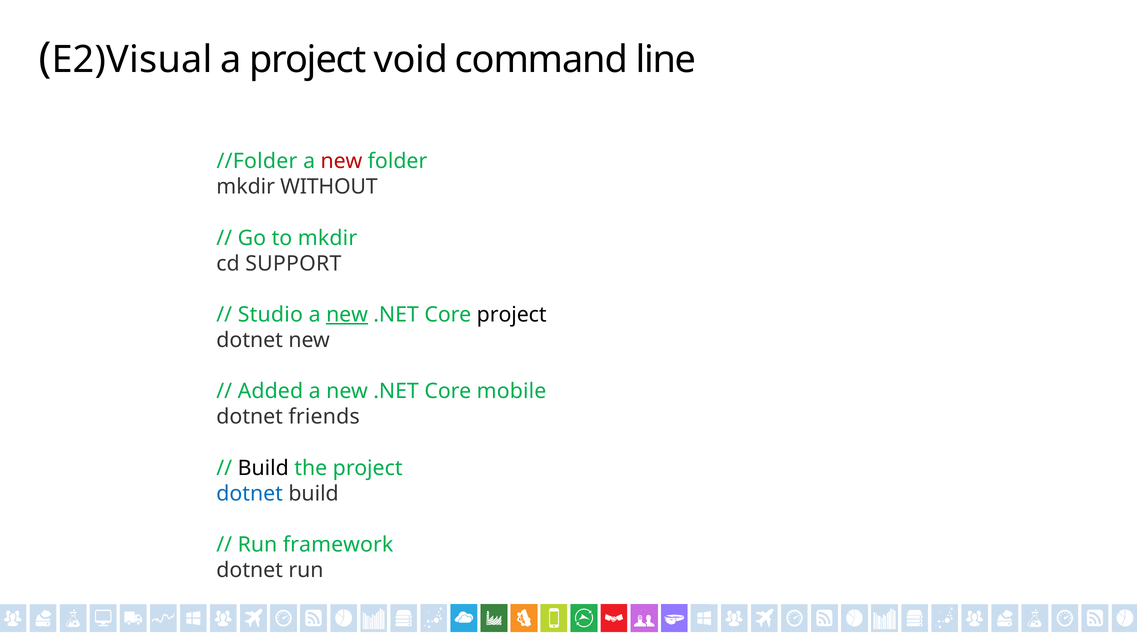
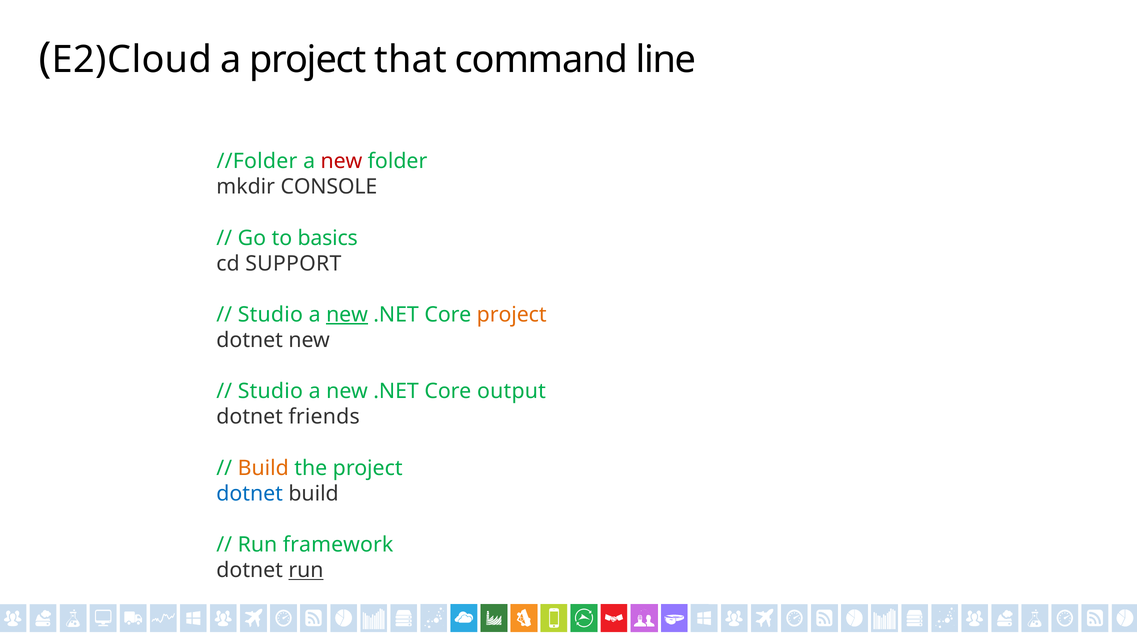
E2)Visual: E2)Visual -> E2)Cloud (132, 60)
void: void -> that (411, 60)
WITHOUT: WITHOUT -> CONSOLE (329, 187)
to mkdir: mkdir -> basics (328, 238)
project colour: black -> orange (512, 315)
Added: Added -> Studio (270, 392)
mobile: mobile -> output (512, 392)
Build colour: black -> orange (263, 468)
run underline: none -> present (306, 571)
